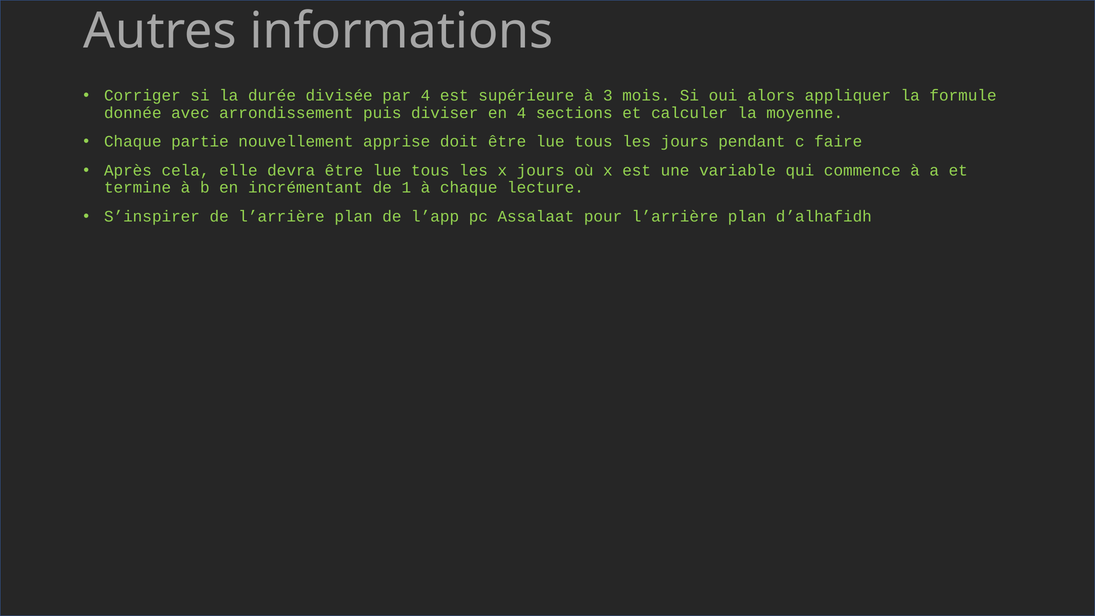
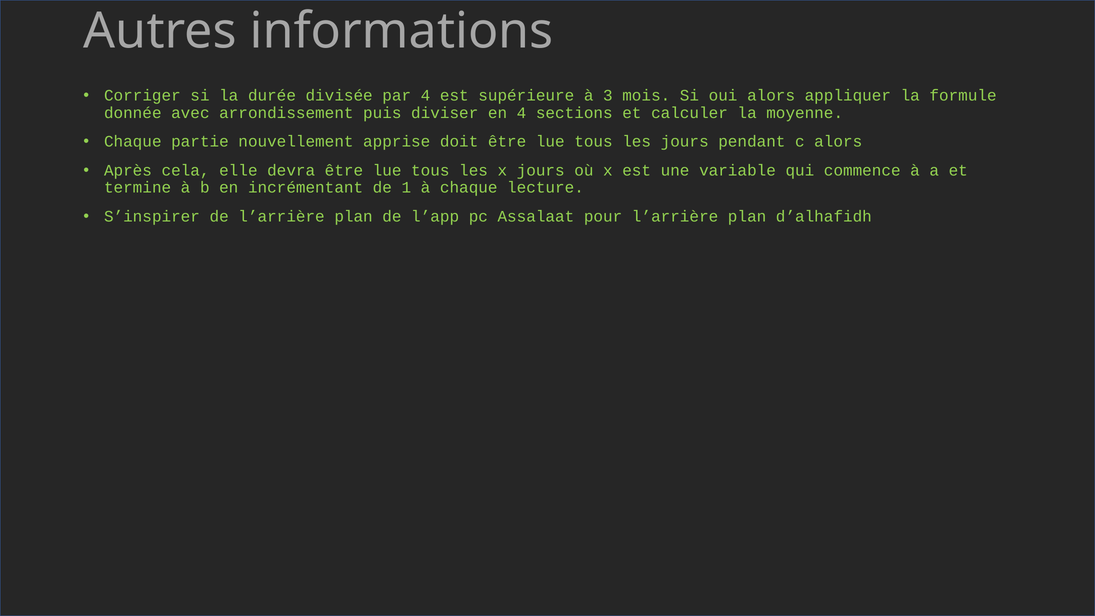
c faire: faire -> alors (838, 142)
